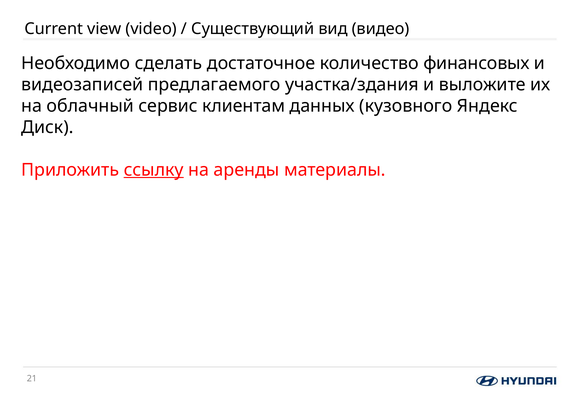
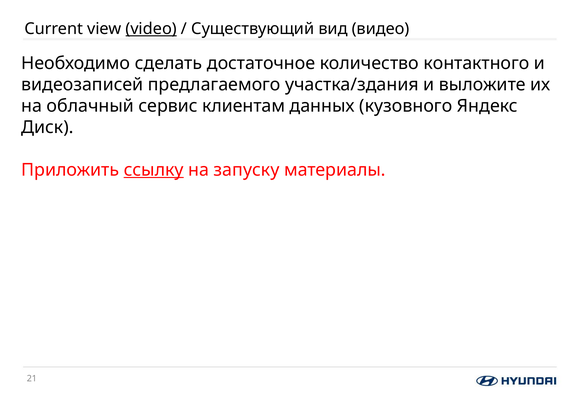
video underline: none -> present (151, 29)
финансовых: финансовых -> контактного (476, 63)
аренды: аренды -> запуску (247, 170)
